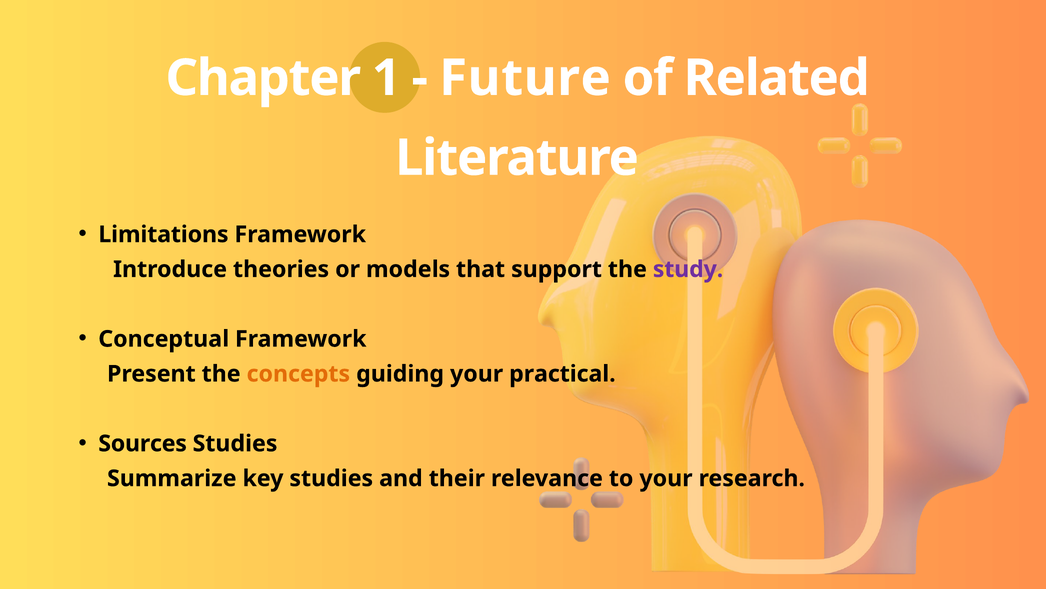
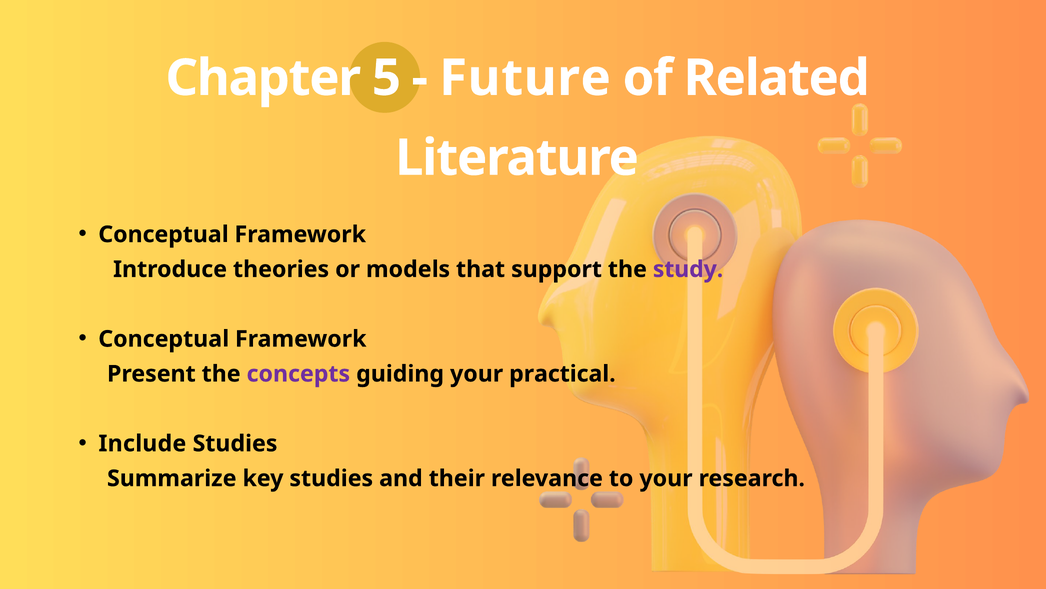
1: 1 -> 5 (386, 78)
Limitations: Limitations -> Conceptual (163, 234)
concepts colour: orange -> purple (298, 374)
Sources: Sources -> Include (142, 443)
